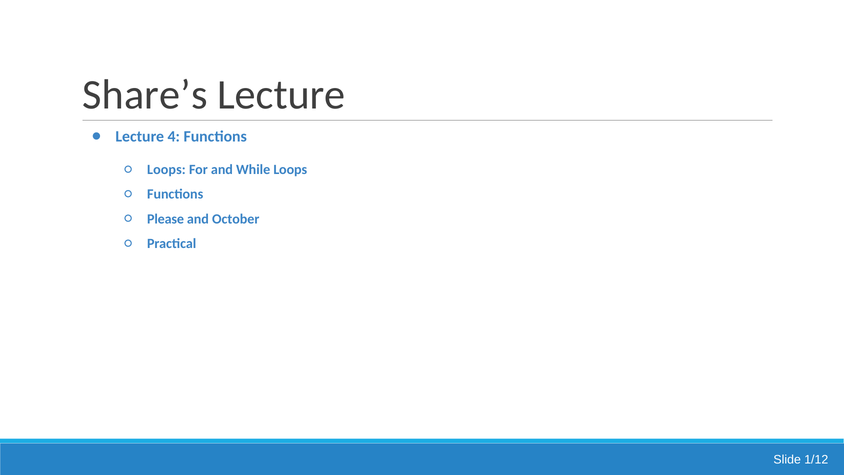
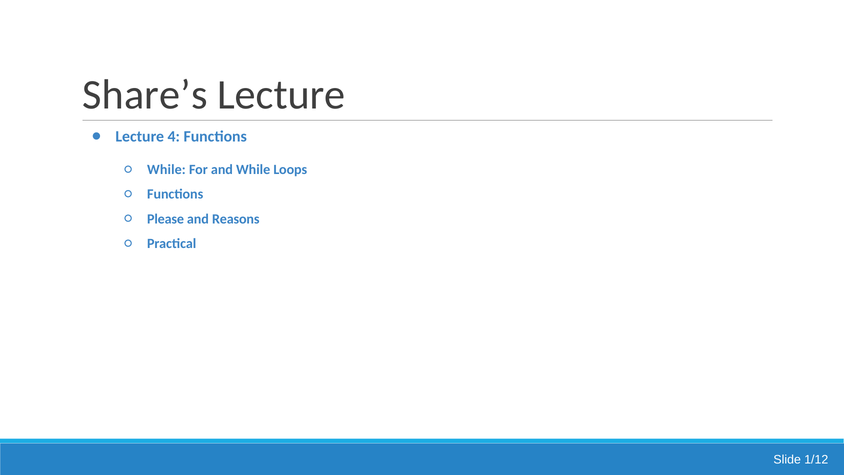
Loops: Loops -> While (166, 169)
October: October -> Reasons (236, 219)
